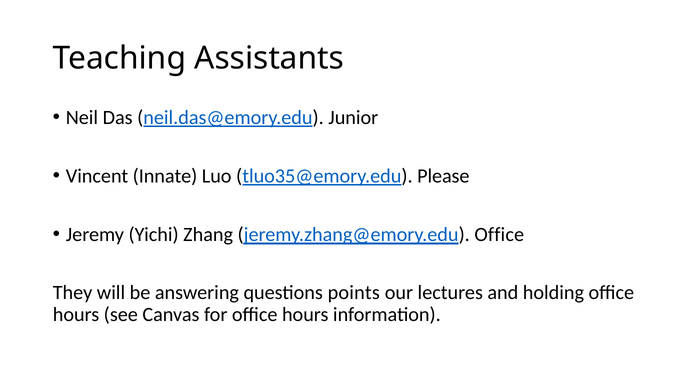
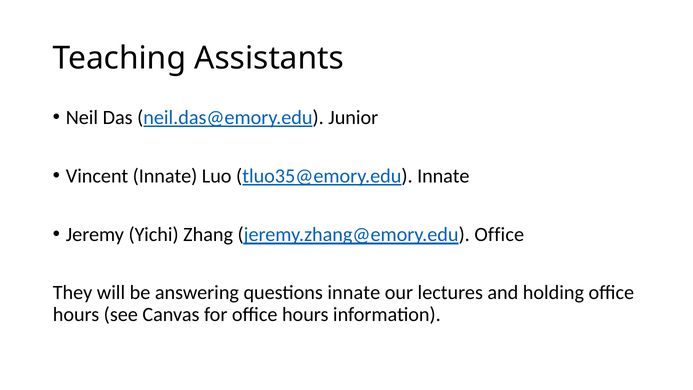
tluo35@emory.edu Please: Please -> Innate (443, 176)
questions points: points -> innate (354, 293)
